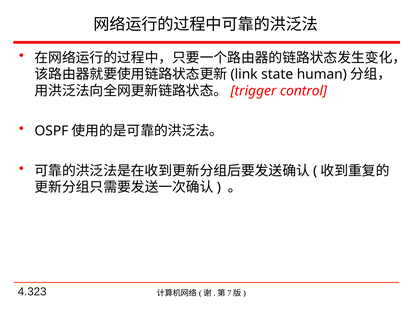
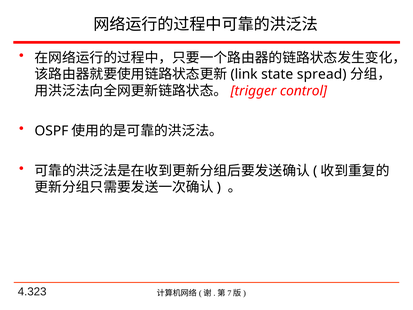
human: human -> spread (322, 74)
